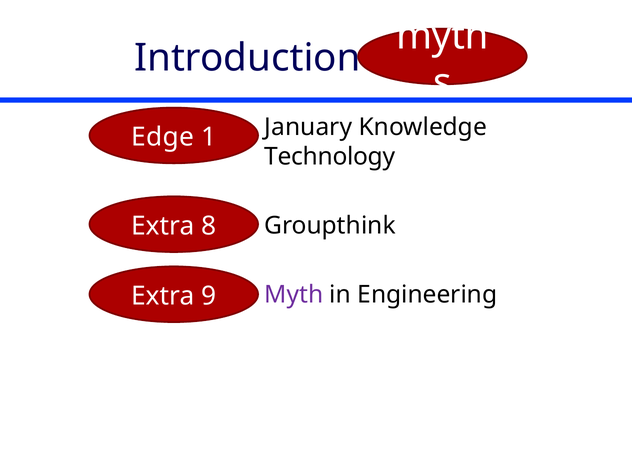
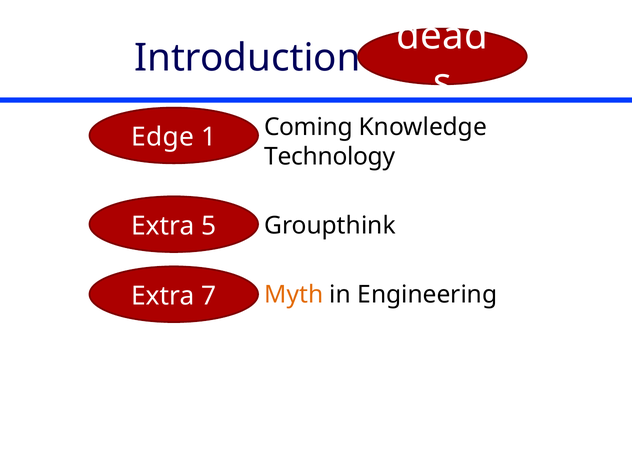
myth: myth -> dead (442, 36)
January: January -> Coming (308, 127)
8: 8 -> 5 (209, 226)
Myth colour: purple -> orange (294, 295)
9: 9 -> 7 (209, 296)
